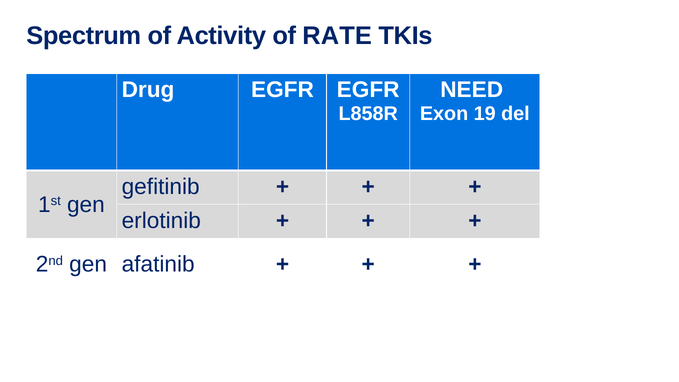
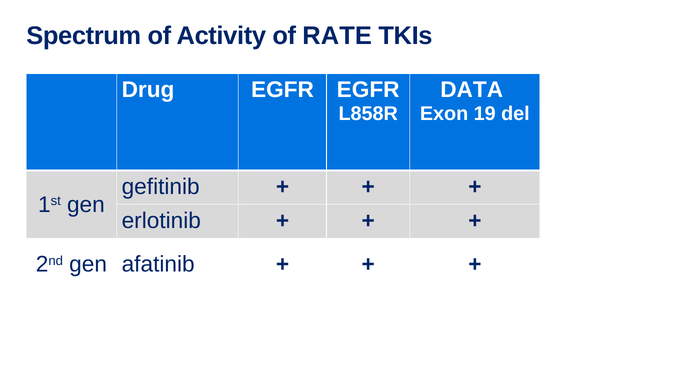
NEED: NEED -> DATA (472, 90)
